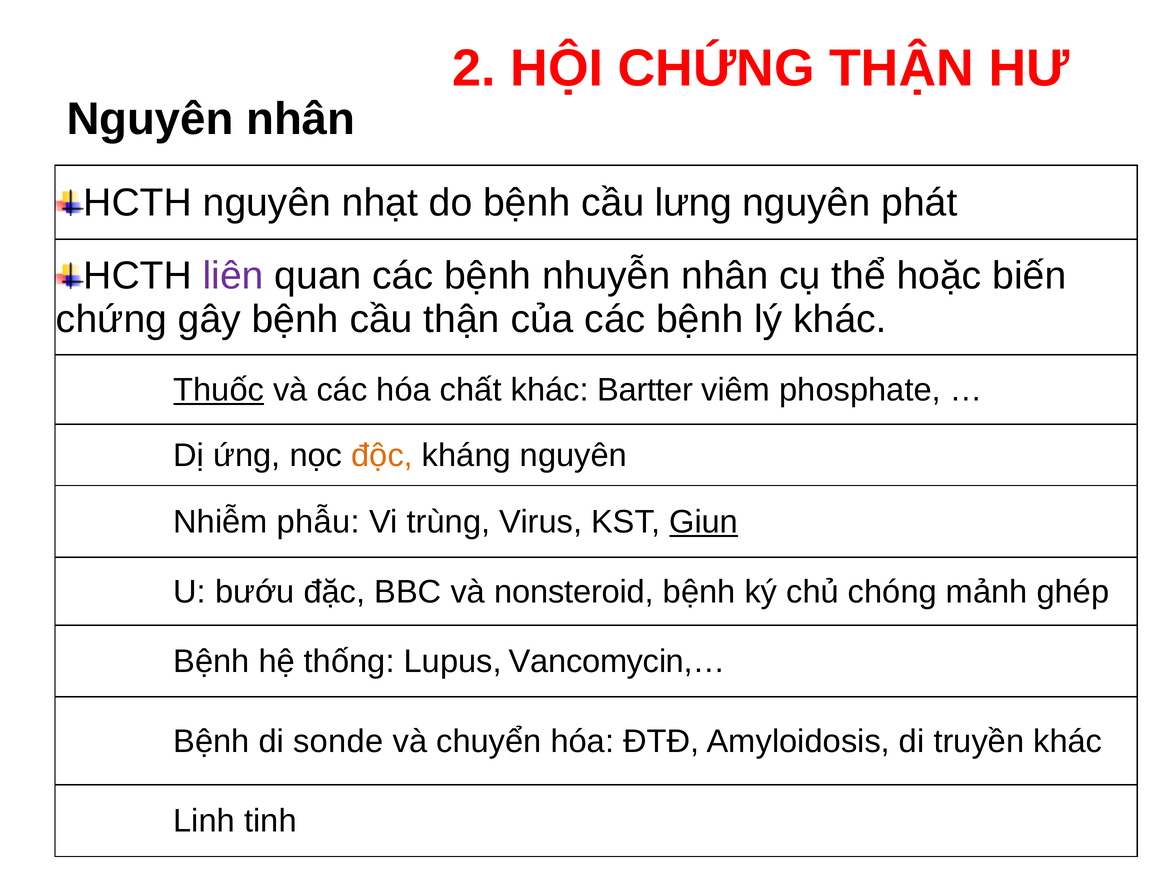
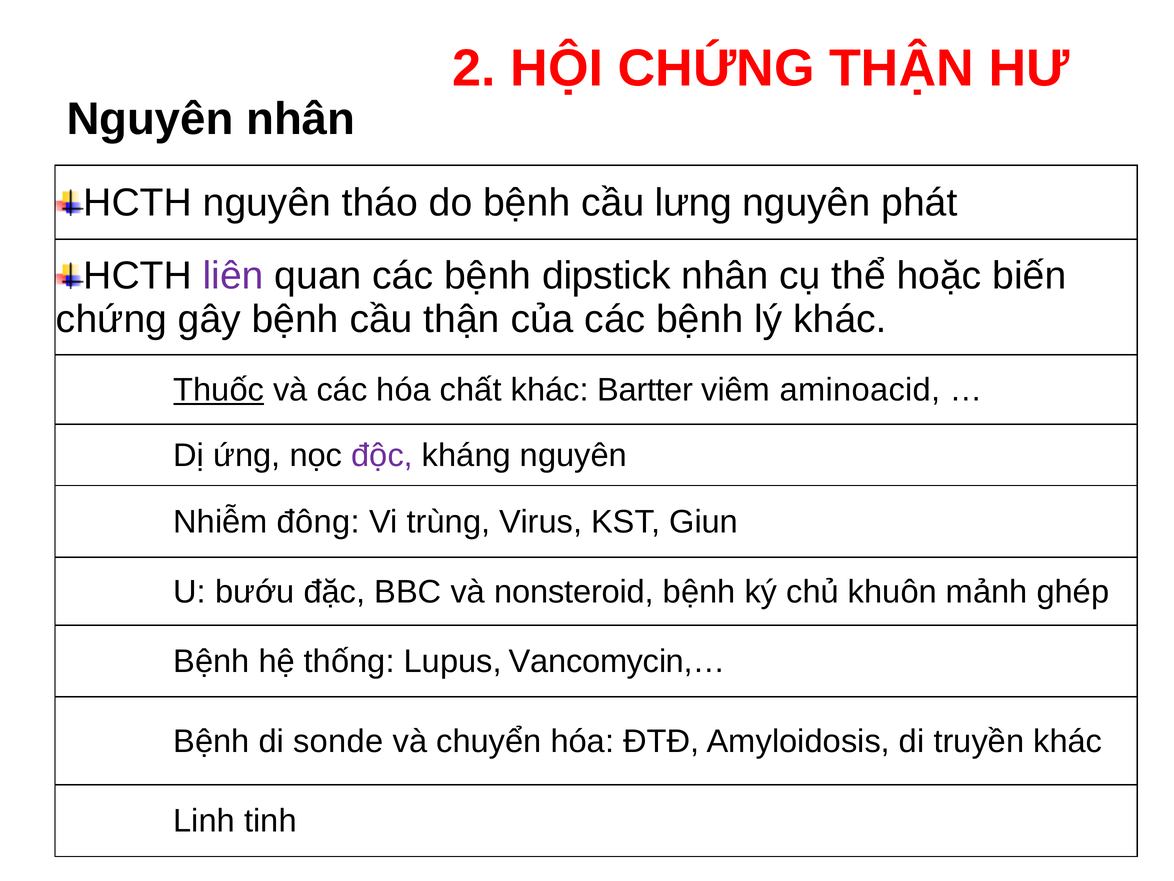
nhạt: nhạt -> tháo (380, 203)
nhuyễn: nhuyễn -> dipstick (606, 276)
phosphate: phosphate -> aminoacid (860, 390)
độc colour: orange -> purple (382, 455)
phẫu: phẫu -> đông (318, 522)
Giun underline: present -> none (704, 522)
chóng: chóng -> khuôn (892, 591)
